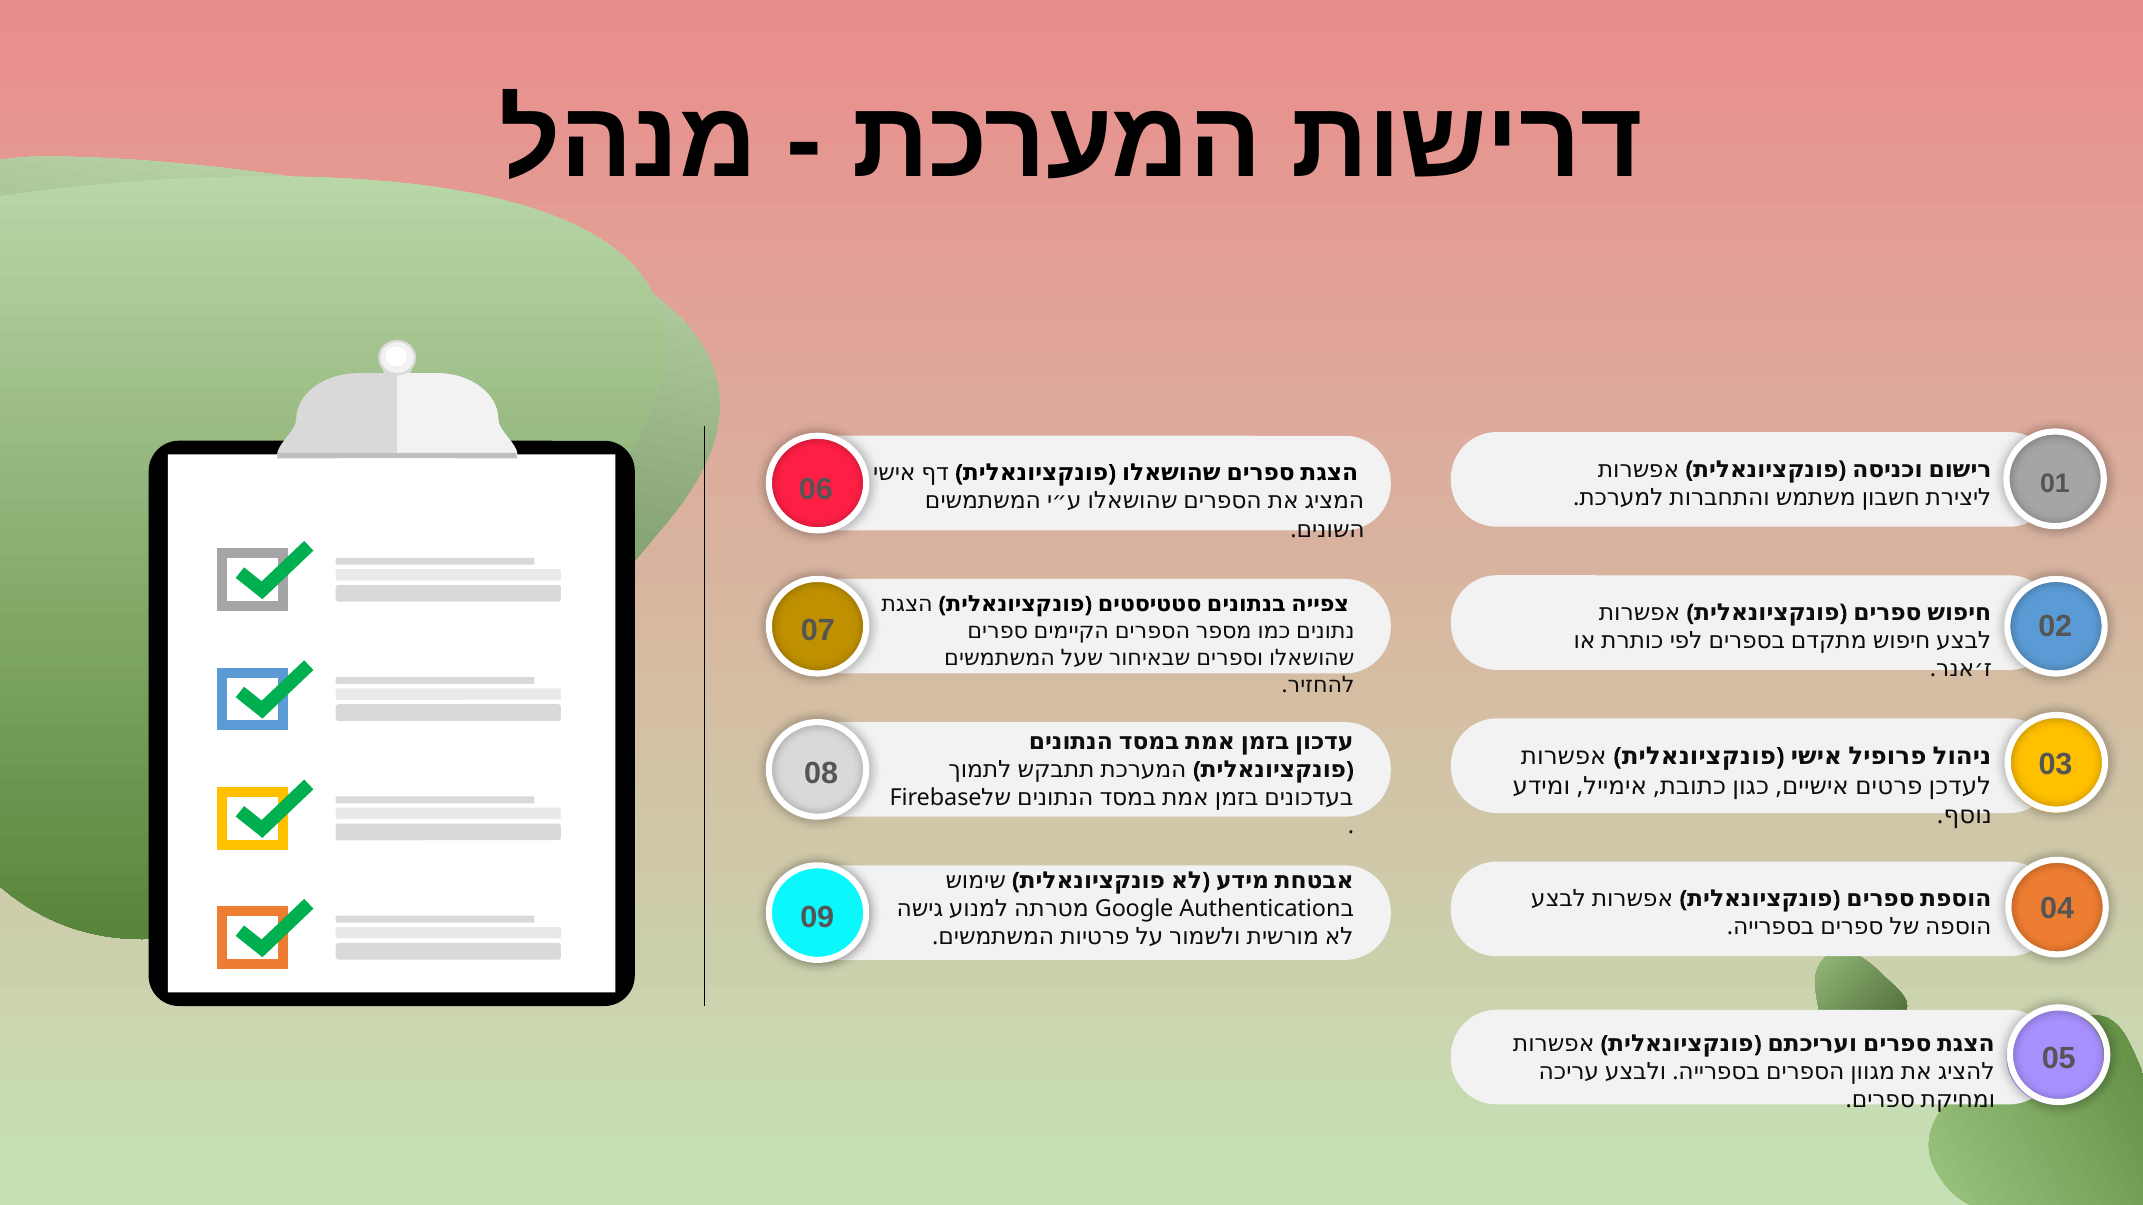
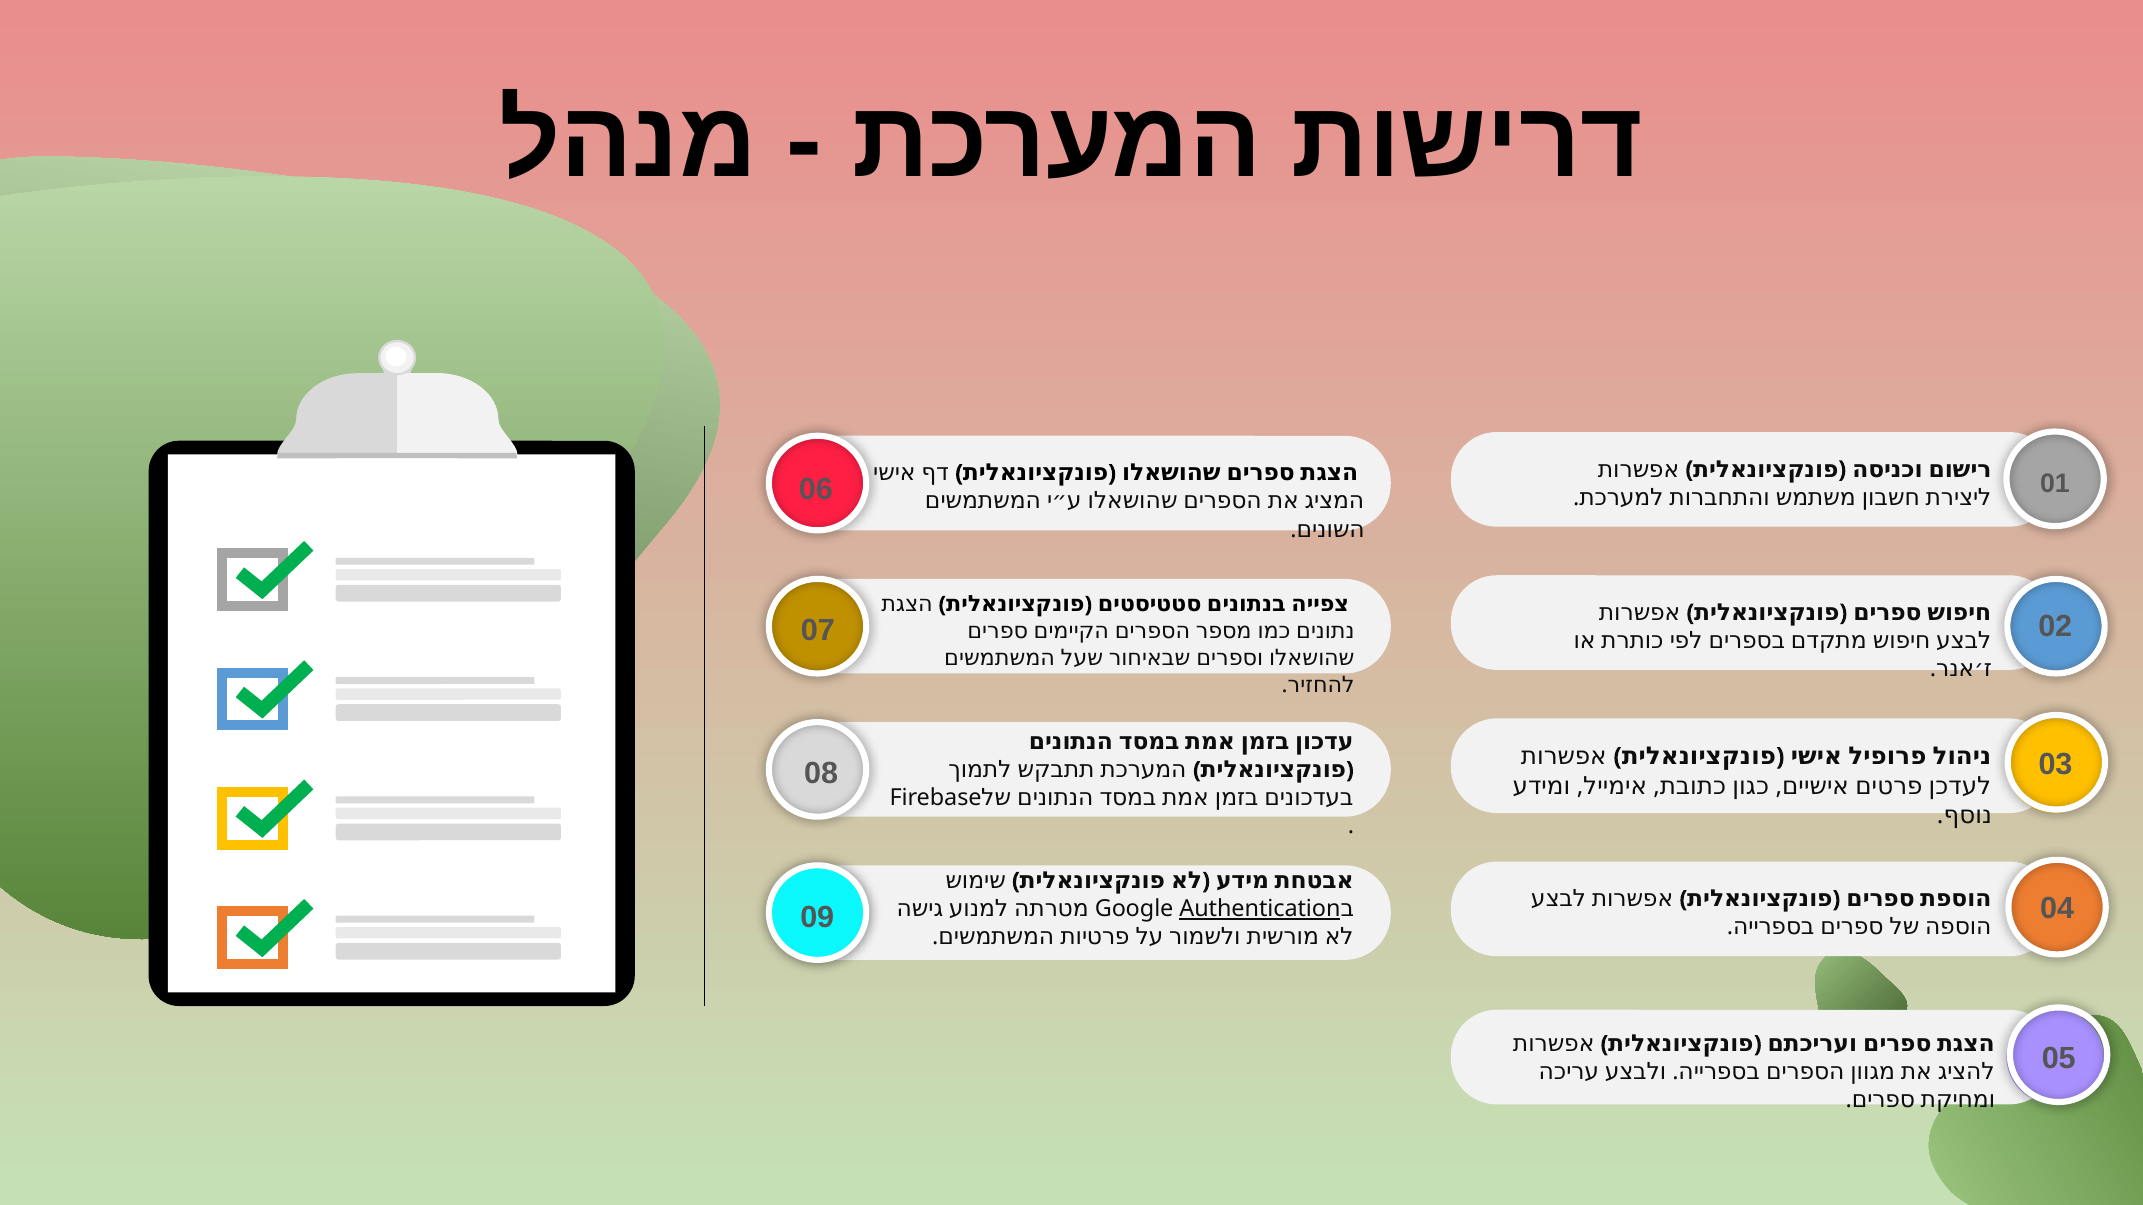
Authentication underline: none -> present (1260, 909)
